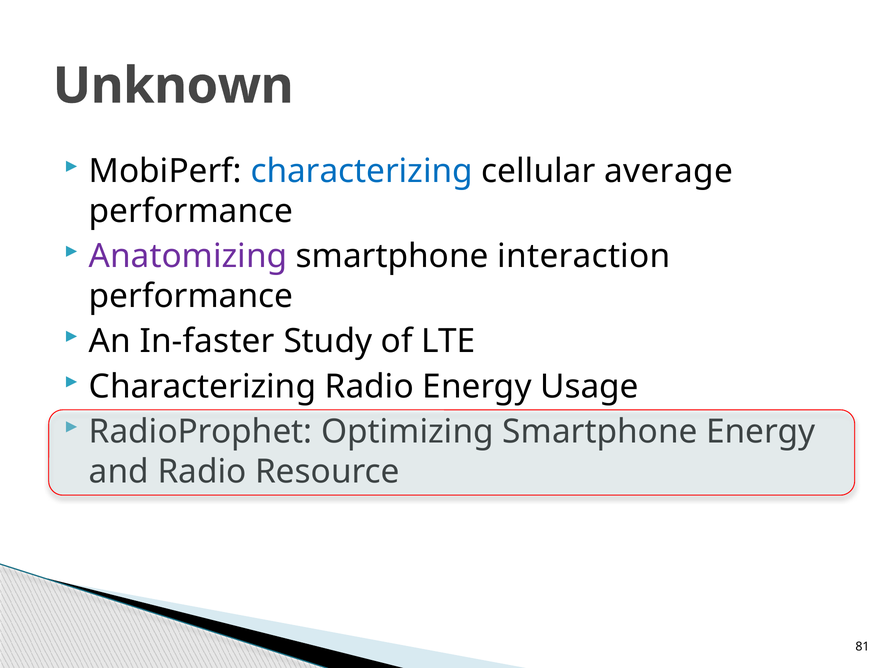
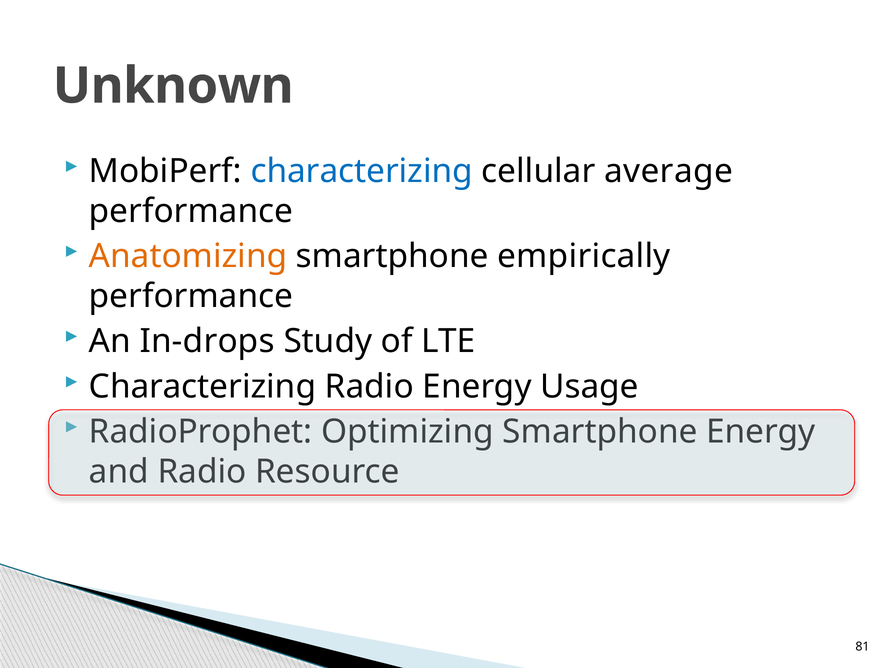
Anatomizing colour: purple -> orange (188, 256)
interaction: interaction -> empirically (584, 256)
In-faster: In-faster -> In-drops (207, 342)
